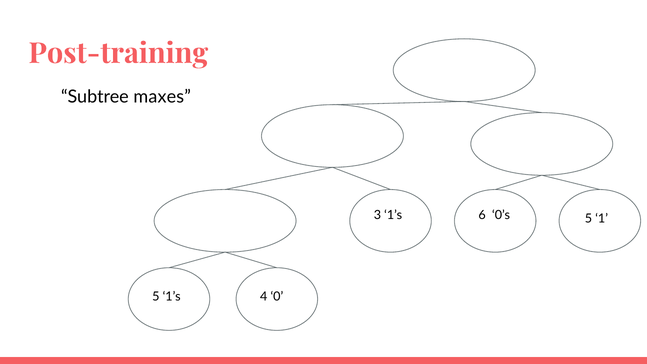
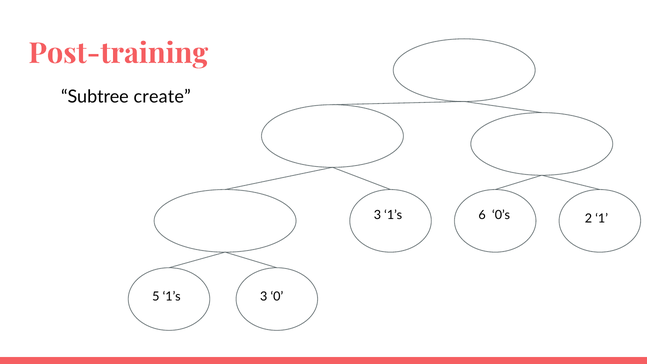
maxes: maxes -> create (162, 97)
0’s 5: 5 -> 2 (588, 219)
1’s 4: 4 -> 3 (264, 297)
